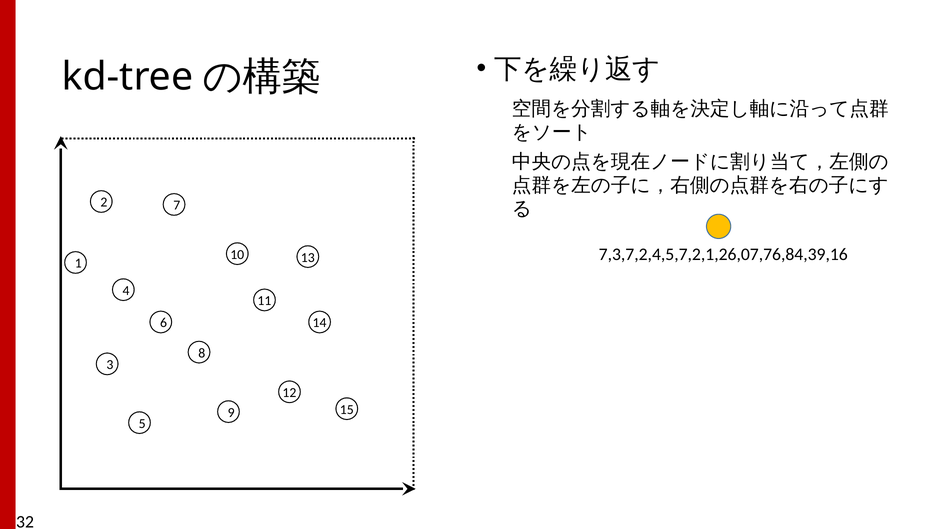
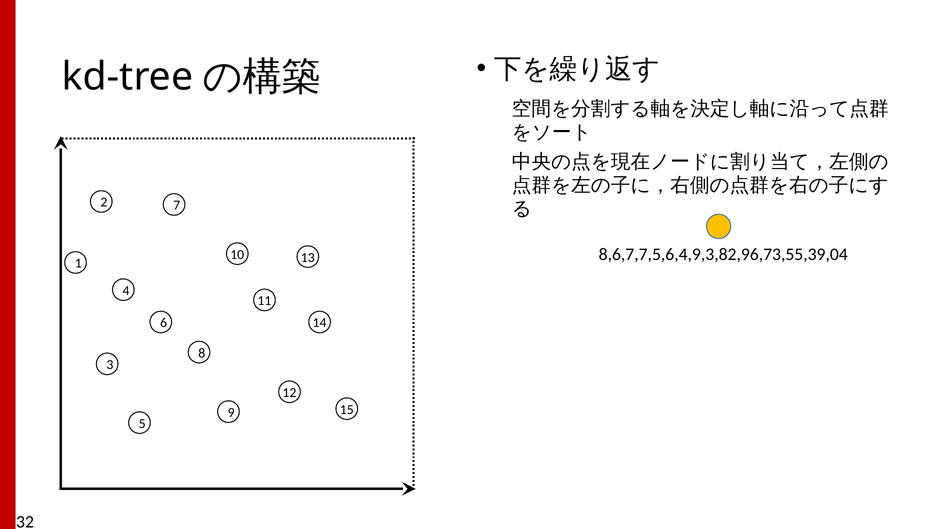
7,3,7,2,4,5,7,2,1,26,07,76,84,39,16: 7,3,7,2,4,5,7,2,1,26,07,76,84,39,16 -> 8,6,7,7,5,6,4,9,3,82,96,73,55,39,04 (723, 254)
